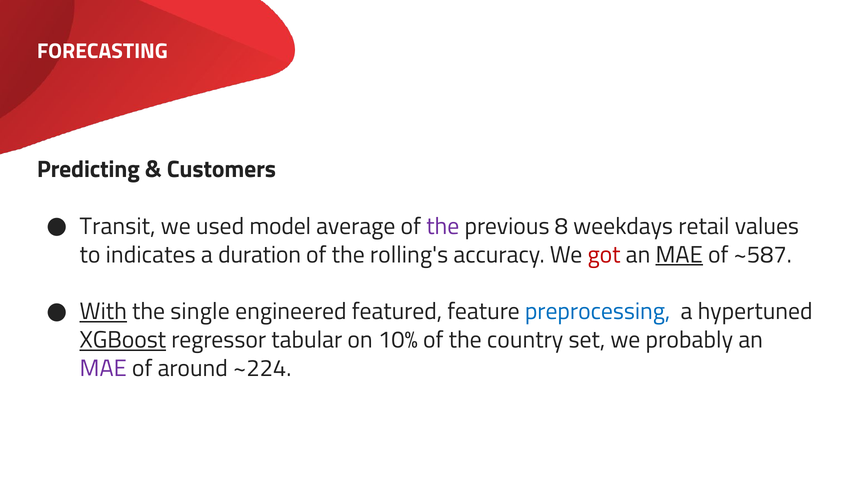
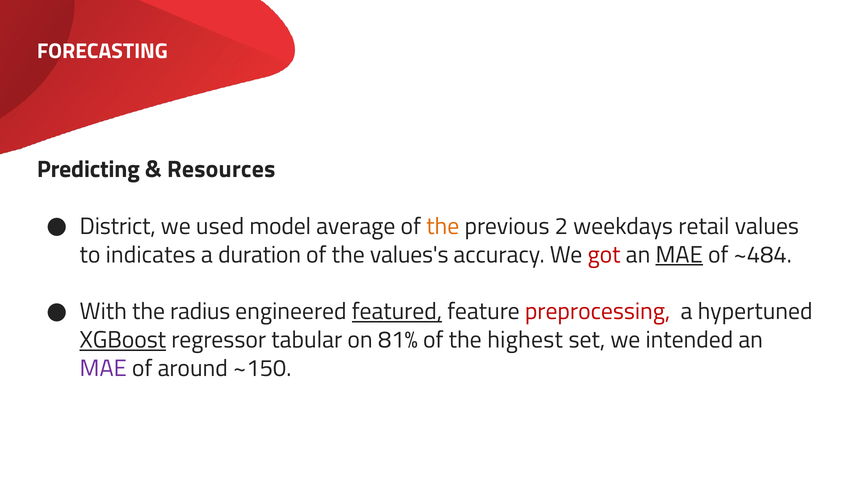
Customers: Customers -> Resources (221, 169)
Transit: Transit -> District (118, 226)
the colour: purple -> orange (443, 226)
8: 8 -> 2 (561, 226)
rolling's: rolling's -> values's (409, 255)
~587: ~587 -> ~484 (763, 255)
With underline: present -> none (103, 312)
single: single -> radius (200, 312)
featured underline: none -> present (397, 312)
preprocessing colour: blue -> red (598, 312)
10%: 10% -> 81% (398, 340)
country: country -> highest (525, 340)
probably: probably -> intended (689, 340)
~224: ~224 -> ~150 (262, 368)
